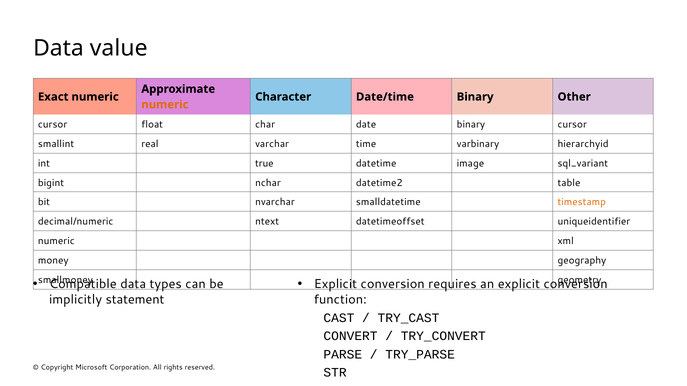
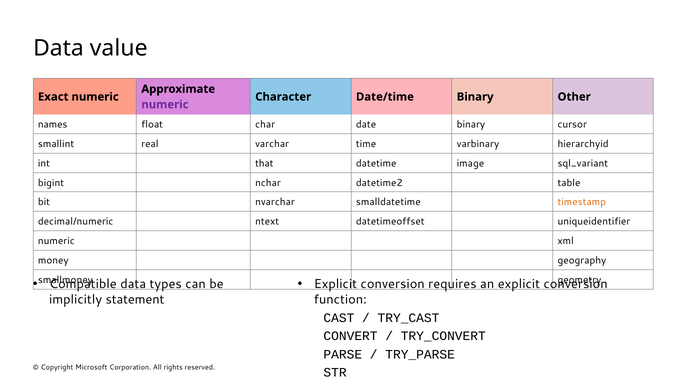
numeric colour: orange -> purple (165, 105)
cursor: cursor -> names (53, 125)
true: true -> that (264, 164)
